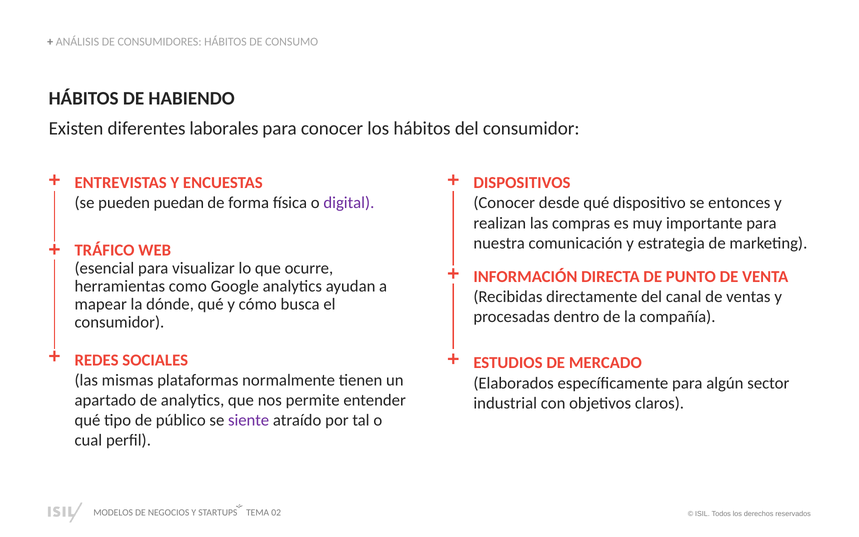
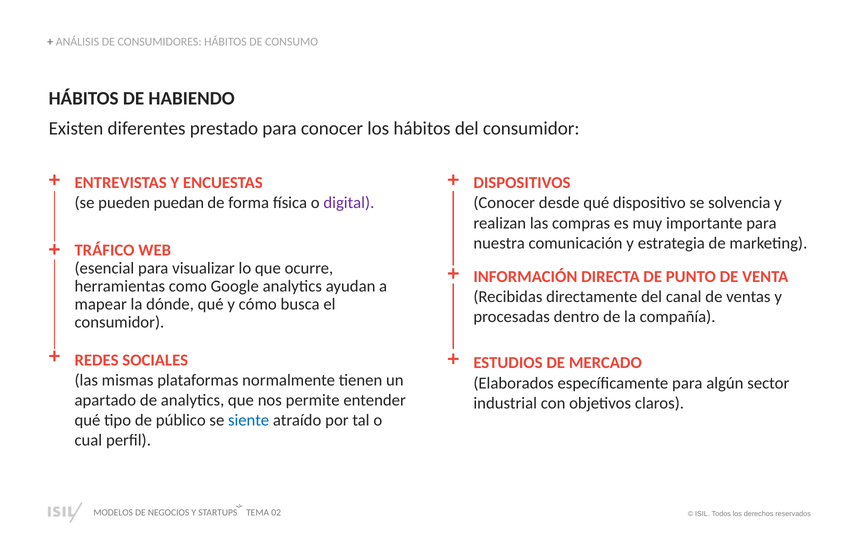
laborales: laborales -> prestado (224, 129)
entonces: entonces -> solvencia (739, 203)
siente colour: purple -> blue (249, 420)
